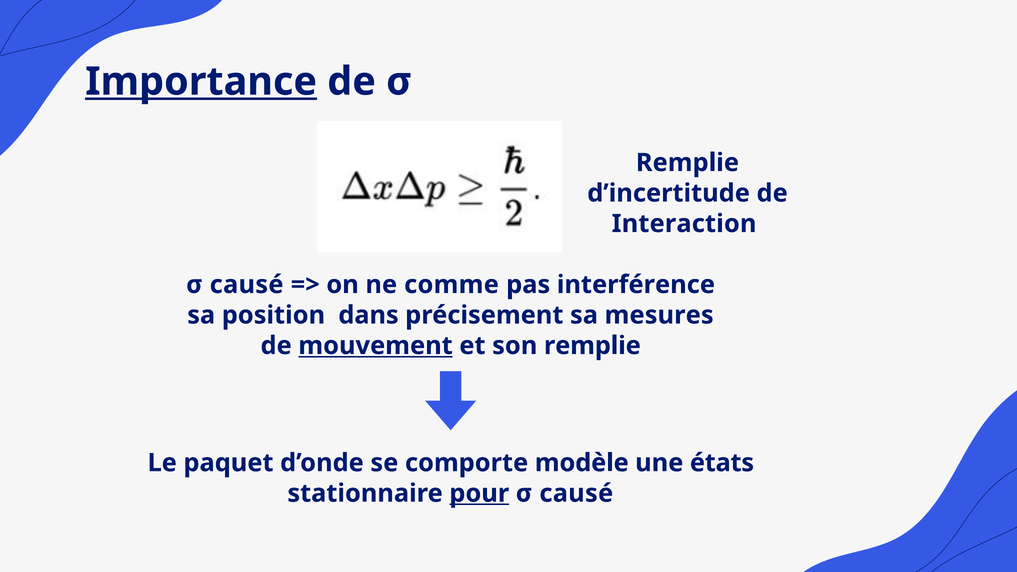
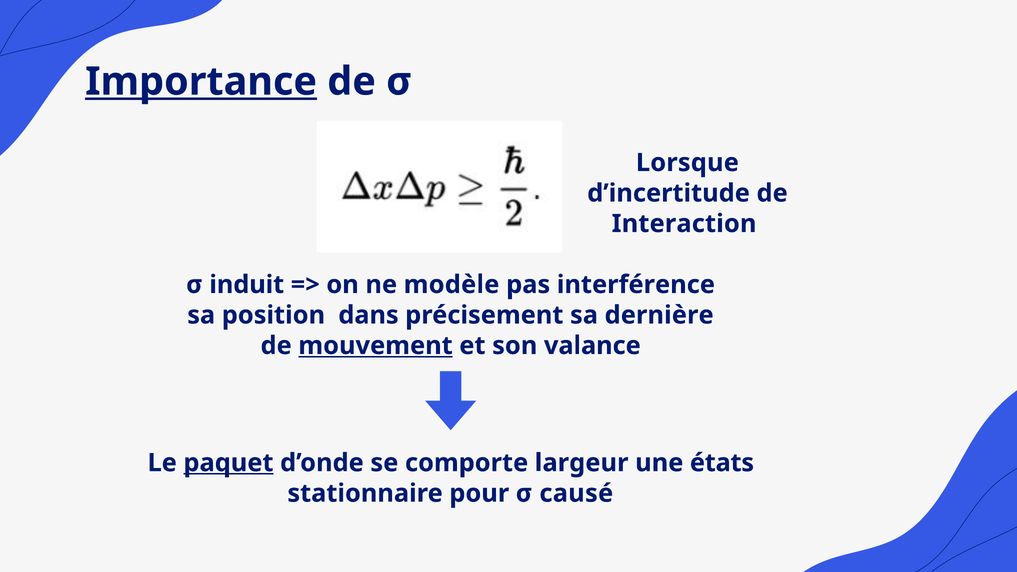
Remplie: Remplie -> Lorsque (687, 163)
causé: causé -> induit (247, 285)
comme: comme -> modèle (452, 285)
mesures: mesures -> dernière (659, 315)
son remplie: remplie -> valance (592, 346)
paquet underline: none -> present (228, 463)
modèle: modèle -> largeur (582, 463)
pour underline: present -> none (479, 493)
